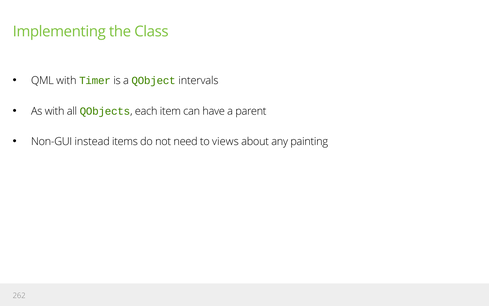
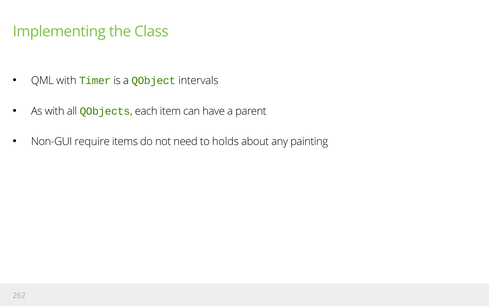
instead: instead -> require (92, 141)
views: views -> holds (225, 141)
